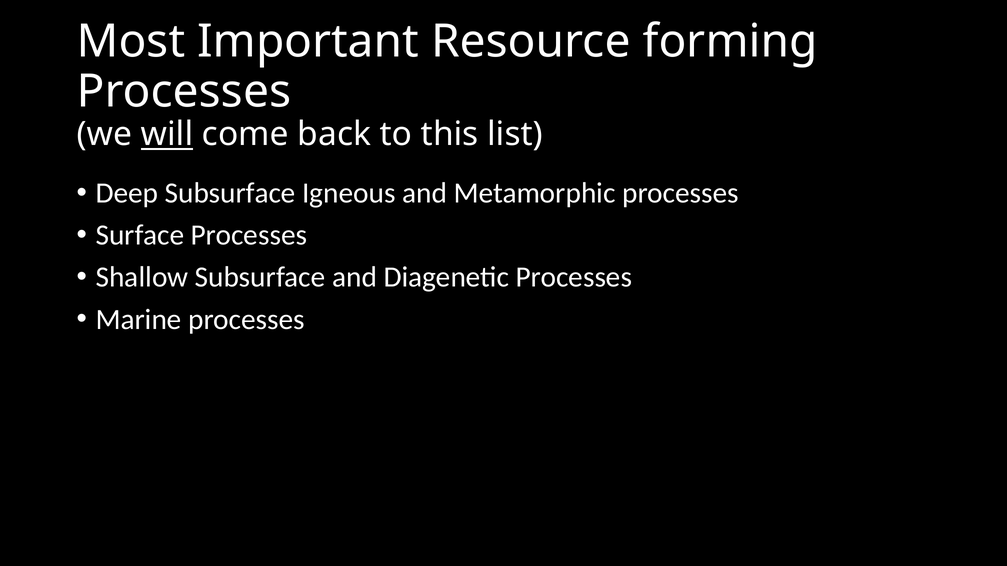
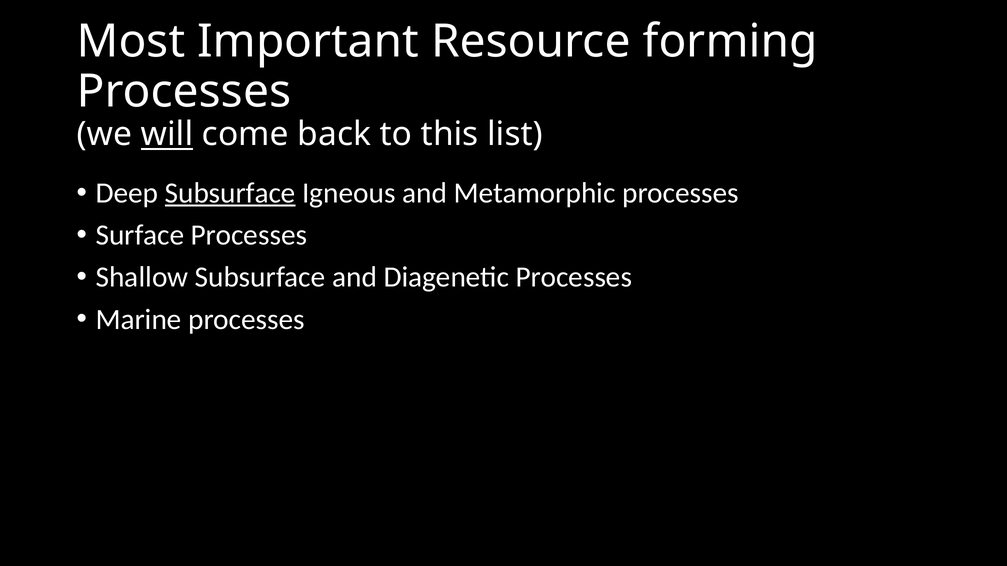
Subsurface underline: none -> present (230, 193)
